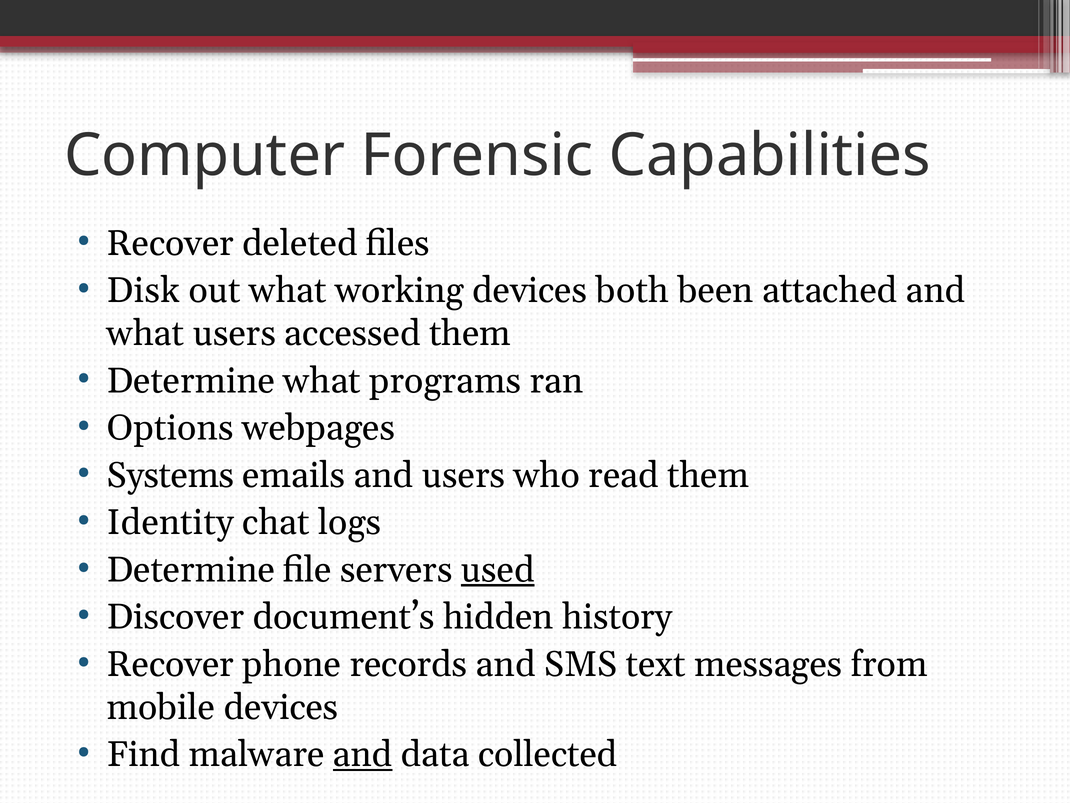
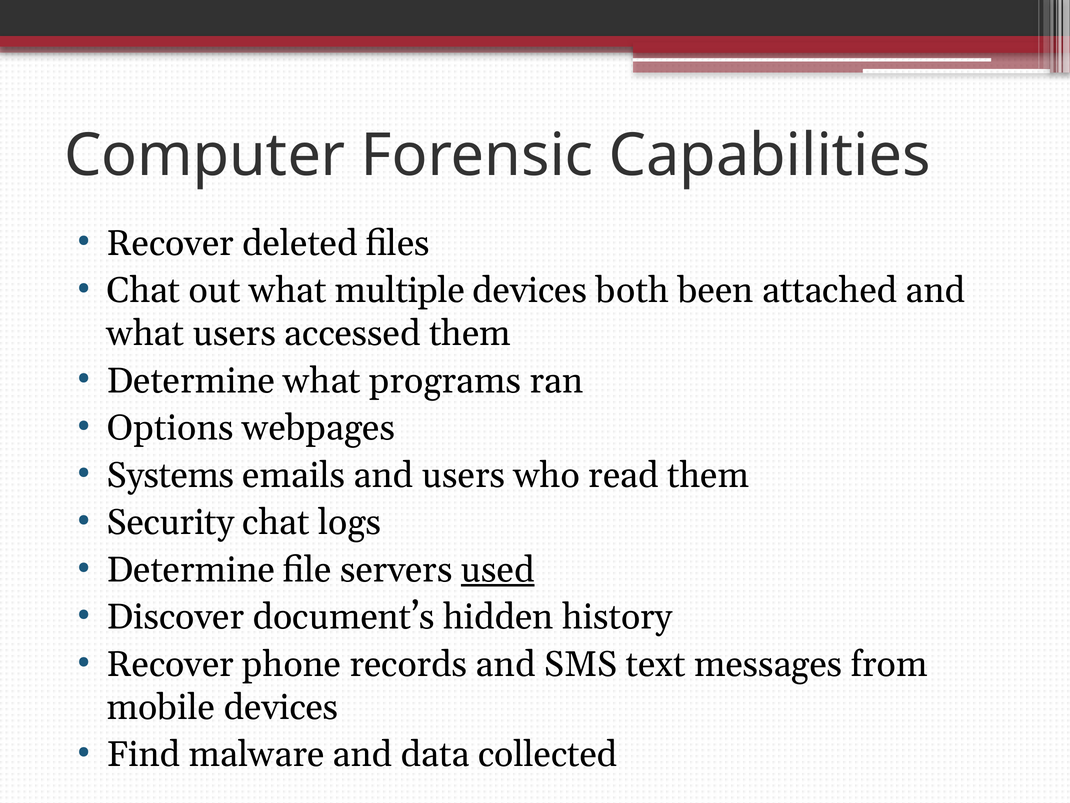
Disk: Disk -> Chat (144, 290)
working: working -> multiple (400, 290)
Identity: Identity -> Security (170, 522)
and underline: present -> none (363, 754)
